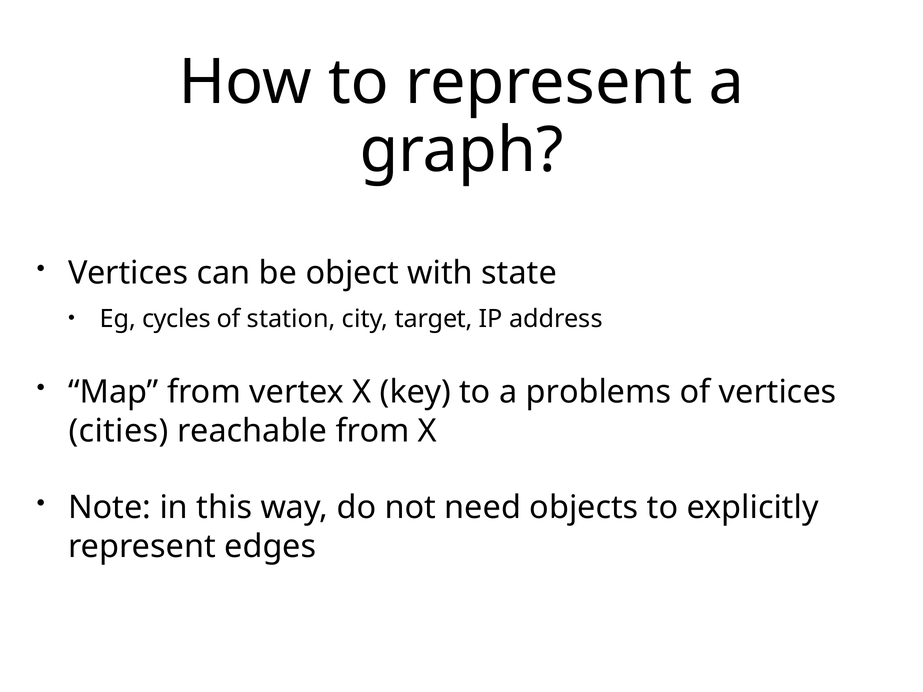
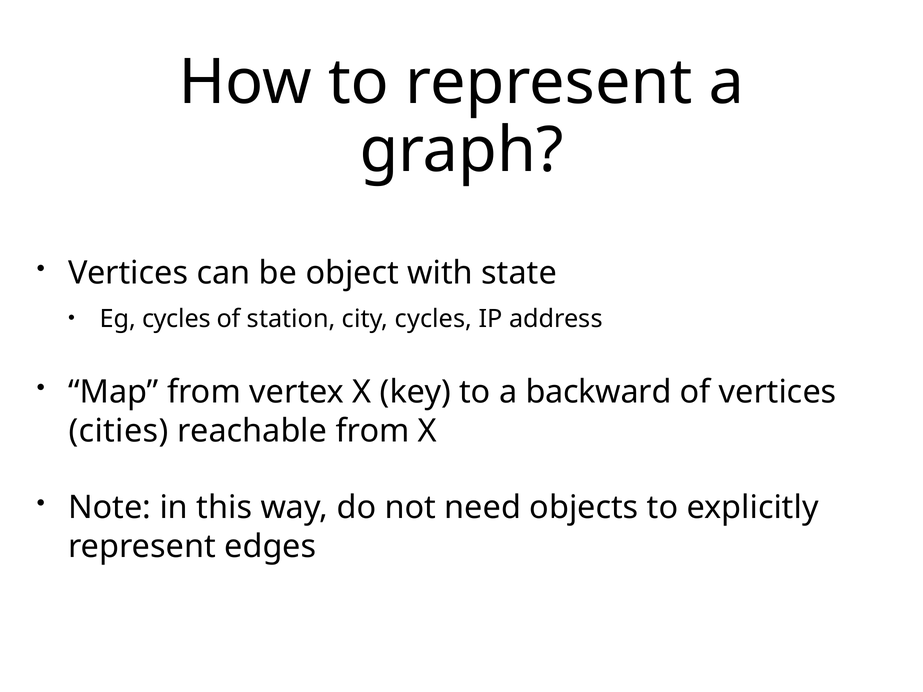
city target: target -> cycles (434, 319)
problems: problems -> backward (599, 392)
